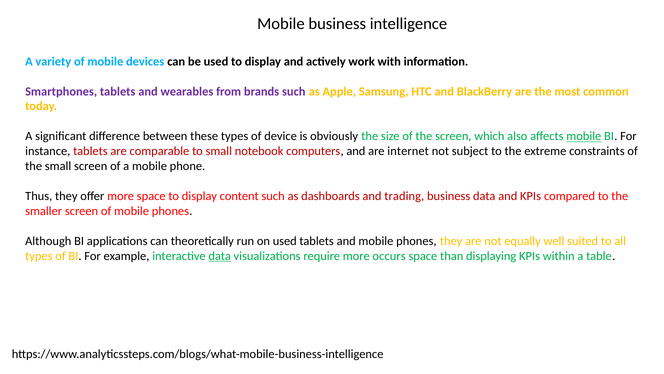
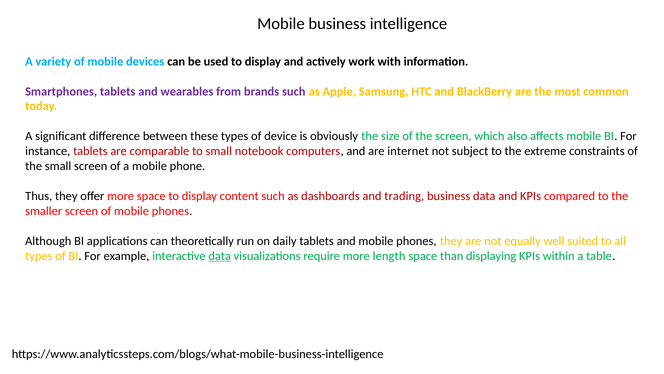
mobile underline: present -> none (584, 136)
on used: used -> daily (285, 241)
occurs: occurs -> length (389, 256)
